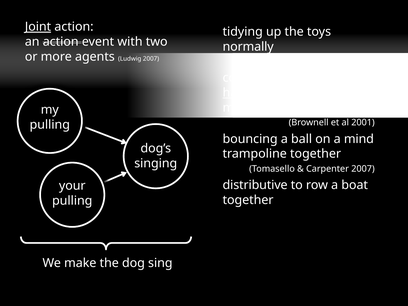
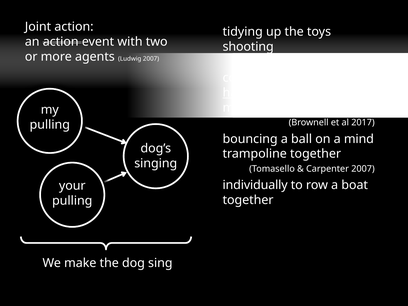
Joint underline: present -> none (38, 27)
normally: normally -> shooting (248, 47)
2001: 2001 -> 2017 (363, 123)
distributive: distributive -> individually (255, 185)
